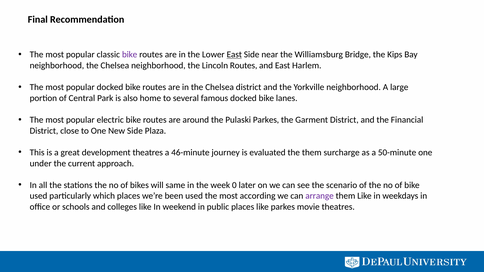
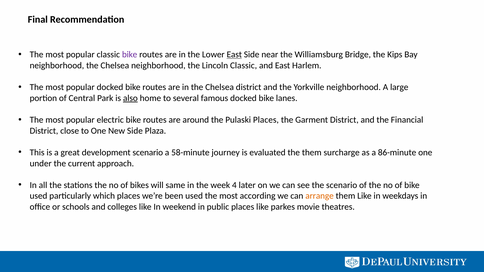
Lincoln Routes: Routes -> Classic (244, 65)
also underline: none -> present (130, 98)
Pulaski Parkes: Parkes -> Places (266, 120)
development theatres: theatres -> scenario (148, 153)
46-minute: 46-minute -> 58-minute (190, 153)
50-minute: 50-minute -> 86-minute (397, 153)
0: 0 -> 4 (234, 185)
arrange colour: purple -> orange (320, 196)
